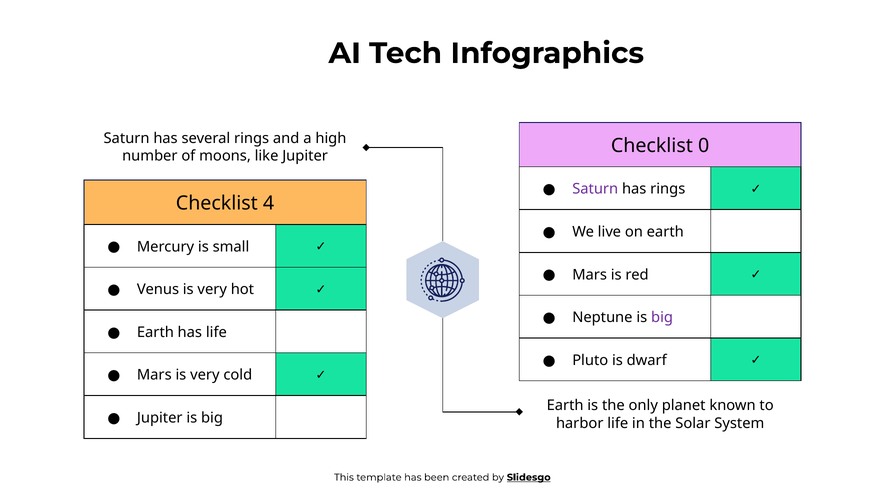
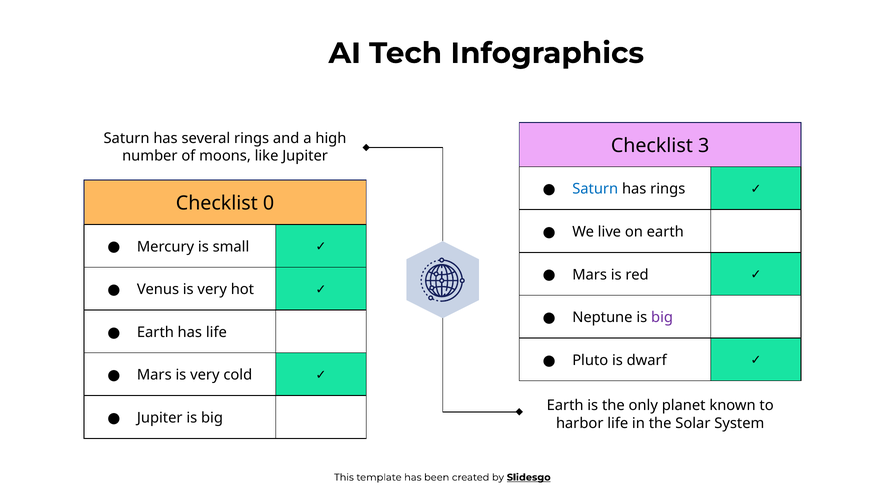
0: 0 -> 3 (704, 146)
Saturn colour: purple -> blue (595, 189)
4: 4 -> 0 (269, 203)
